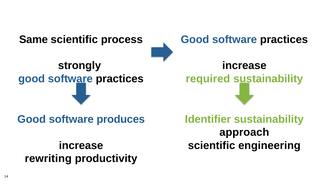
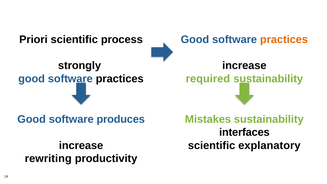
Same: Same -> Priori (33, 39)
practices colour: black -> orange (284, 39)
Identifier: Identifier -> Mistakes (208, 119)
approach: approach -> interfaces (244, 132)
engineering: engineering -> explanatory (269, 145)
